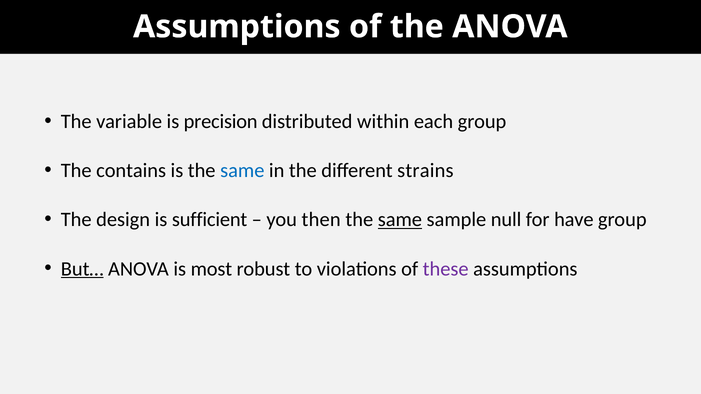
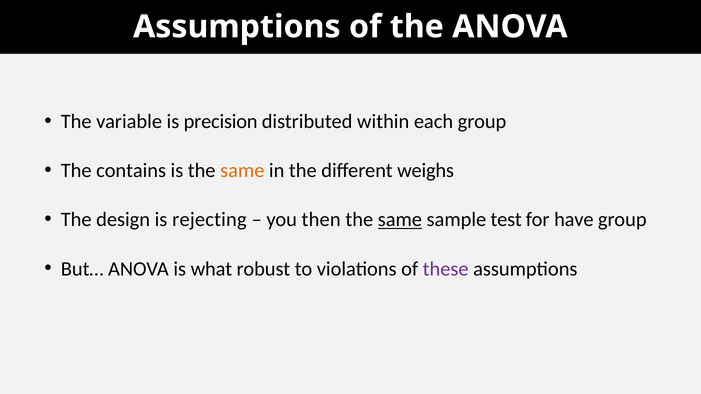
same colour: blue -> orange (242, 171)
strains: strains -> weighs (426, 171)
sufficient: sufficient -> rejecting (209, 220)
null: null -> test (506, 220)
But… underline: present -> none (82, 269)
most: most -> what (211, 269)
